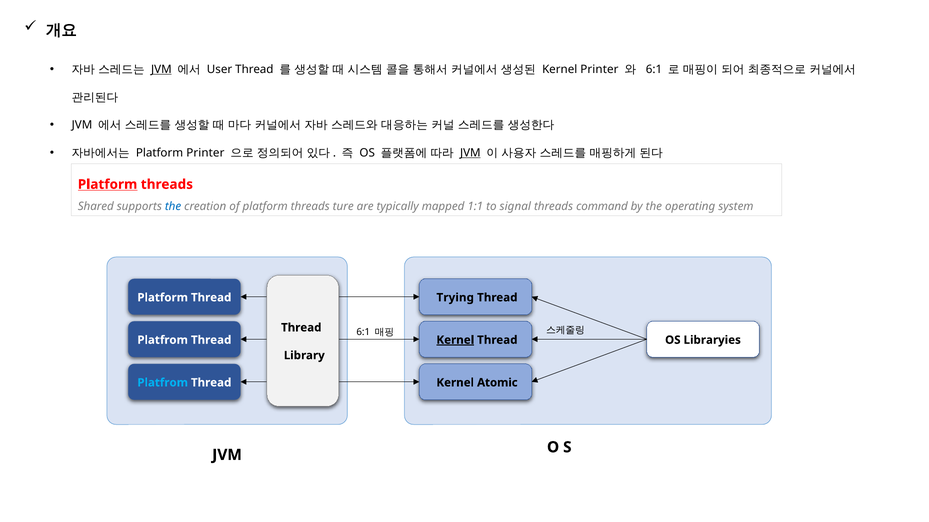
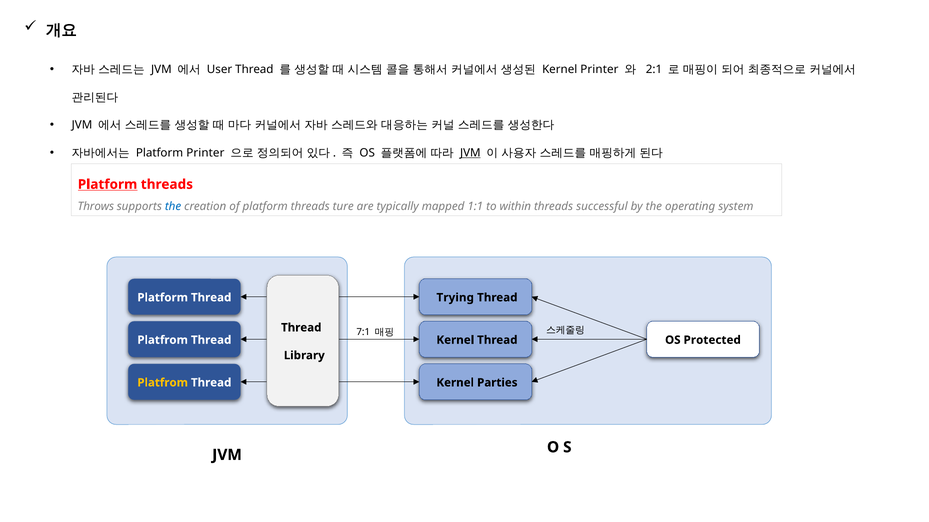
JVM underline: present -> none (161, 69)
6:1: 6:1 -> 2:1 (654, 69)
Shared: Shared -> Throws (96, 207)
signal: signal -> within (515, 207)
command: command -> successful (602, 207)
6:1: 6:1 -> 7:1 (363, 332)
Kernel underline: present -> none (455, 340)
Libraryies: Libraryies -> Protected (712, 340)
Platfrom colour: light blue -> yellow (163, 383)
Atomic: Atomic -> Parties (497, 383)
